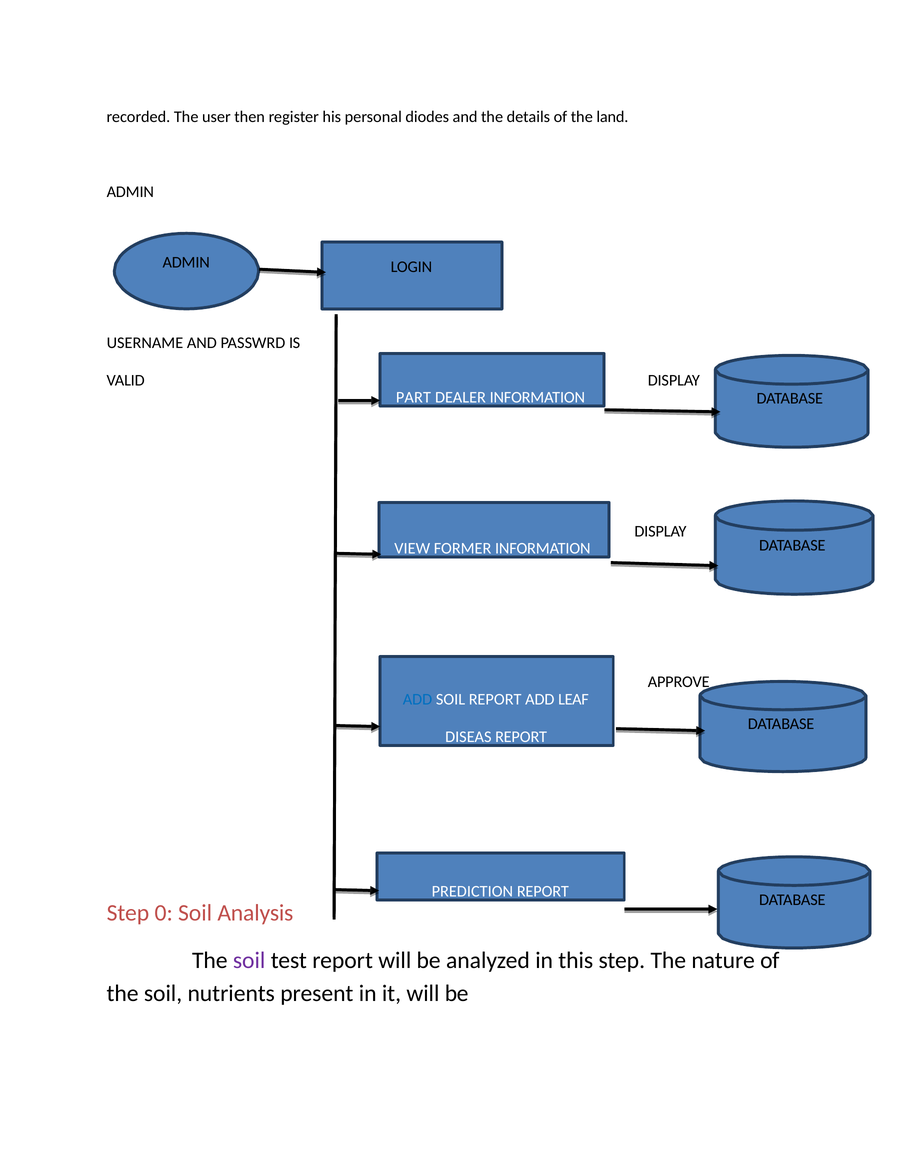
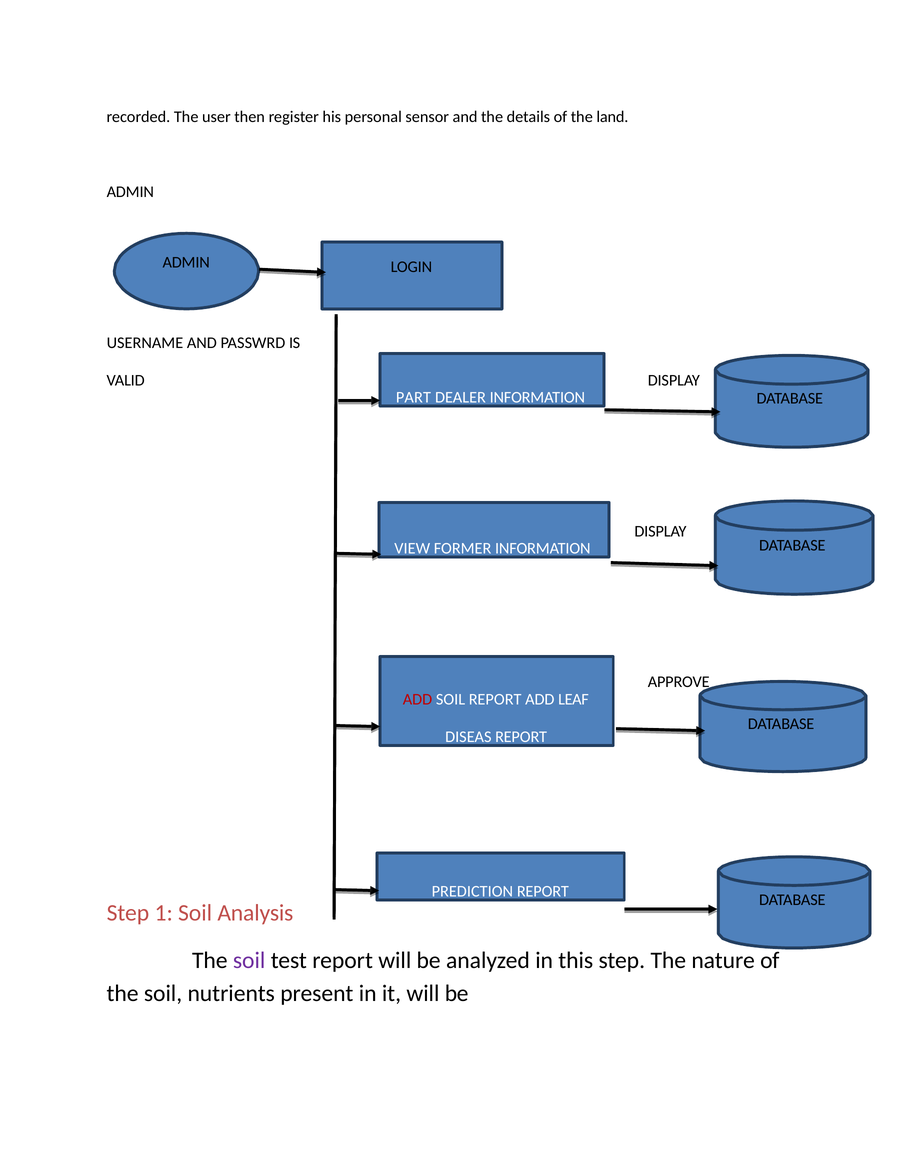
diodes: diodes -> sensor (427, 117)
ADD colour: blue -> red (418, 699)
0: 0 -> 1 (164, 912)
